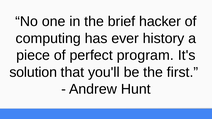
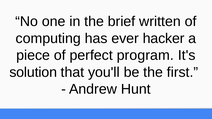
hacker: hacker -> written (160, 22)
history: history -> hacker (164, 38)
